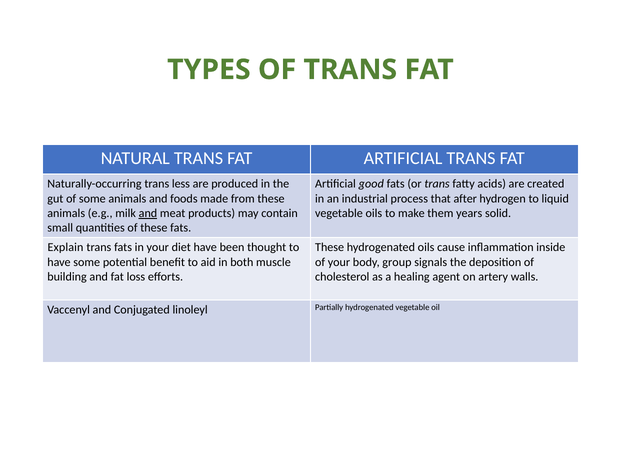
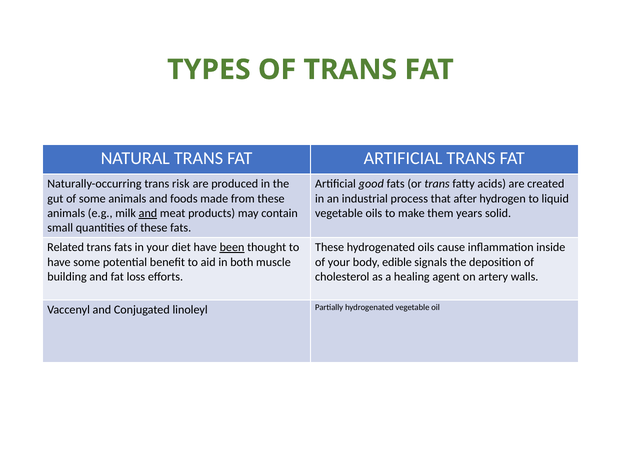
less: less -> risk (181, 184)
Explain: Explain -> Related (66, 247)
been underline: none -> present (232, 247)
group: group -> edible (397, 262)
